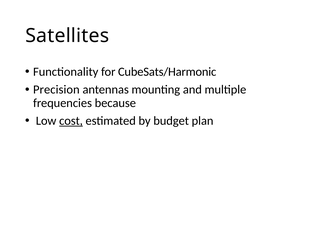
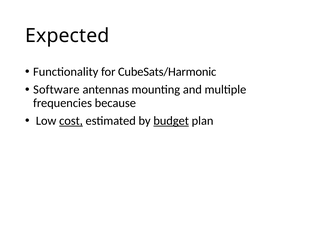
Satellites: Satellites -> Expected (67, 36)
Precision: Precision -> Software (56, 90)
budget underline: none -> present (171, 121)
